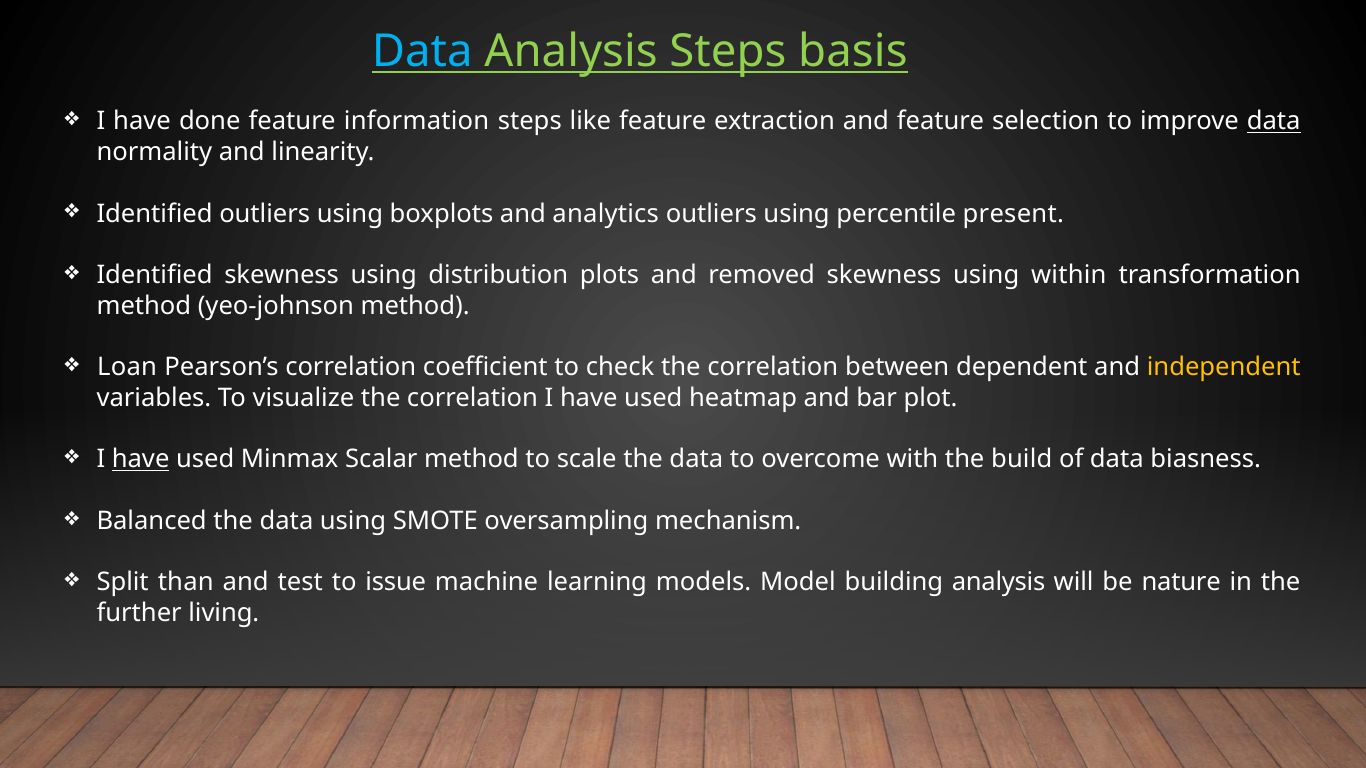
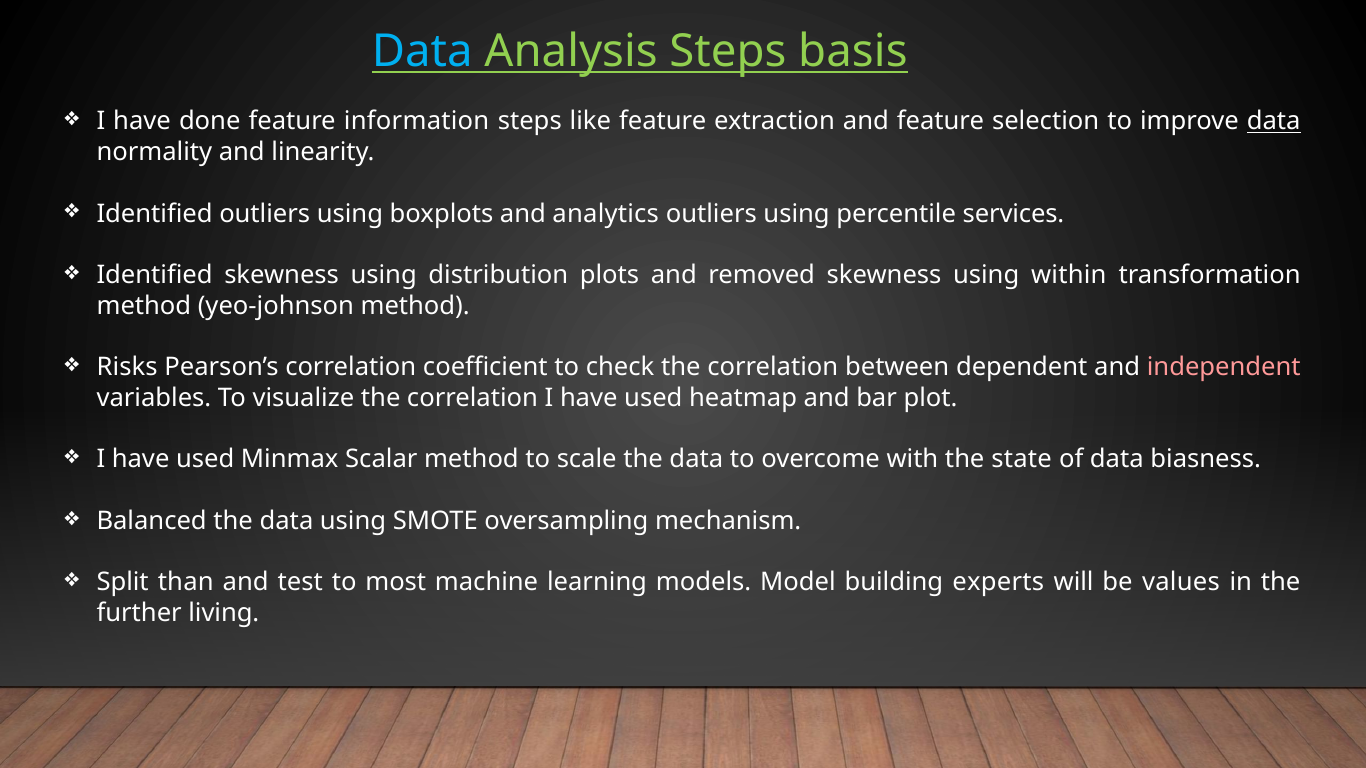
present: present -> services (1014, 214)
Loan: Loan -> Risks (127, 367)
independent colour: yellow -> pink (1224, 367)
have underline: present -> none (141, 460)
build: build -> state (1022, 460)
issue: issue -> most (396, 582)
building analysis: analysis -> experts (998, 582)
nature: nature -> values (1181, 582)
